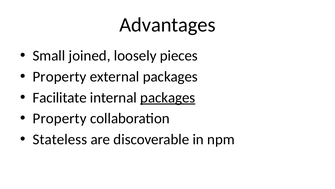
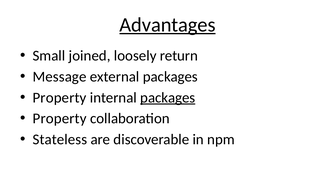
Advantages underline: none -> present (168, 25)
pieces: pieces -> return (179, 56)
Property: Property -> Message (60, 76)
Facilitate: Facilitate -> Property (60, 97)
